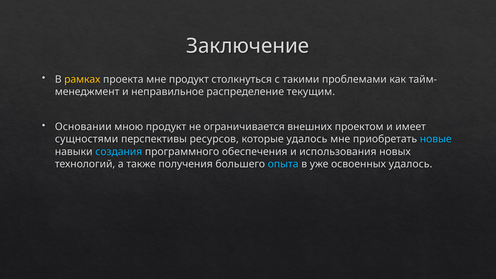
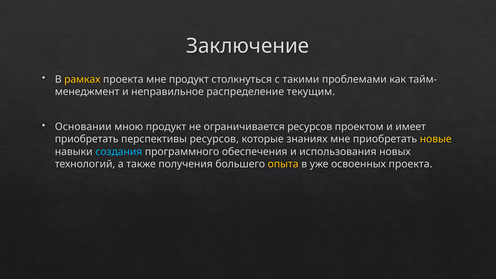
ограничивается внешних: внешних -> ресурсов (310, 127)
сущностями: сущностями -> приобретать (87, 139)
которые удалось: удалось -> знаниях (307, 139)
новые colour: light blue -> yellow (436, 139)
опыта colour: light blue -> yellow (283, 164)
освоенных удалось: удалось -> проекта (411, 164)
